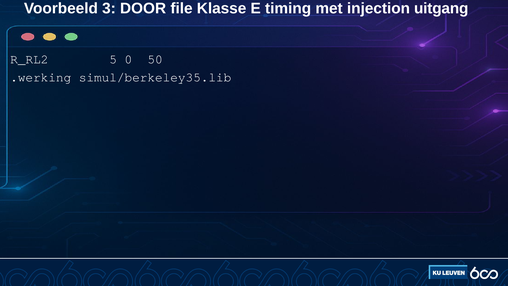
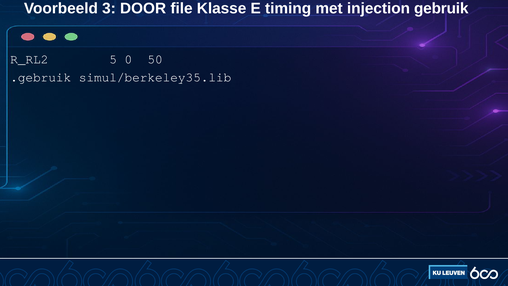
uitgang: uitgang -> gebruik (441, 8)
.werking: .werking -> .gebruik (41, 77)
